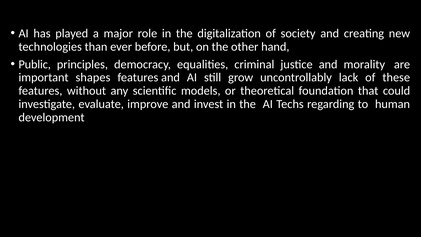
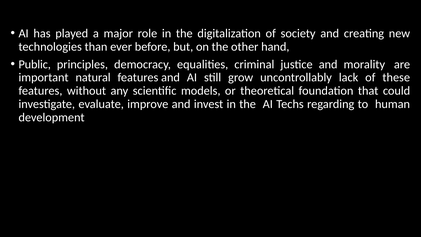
shapes: shapes -> natural (93, 78)
